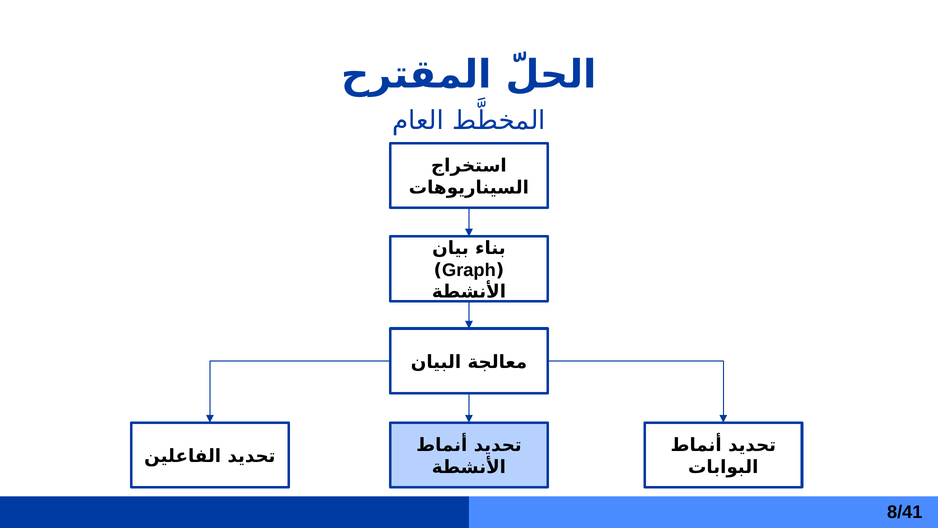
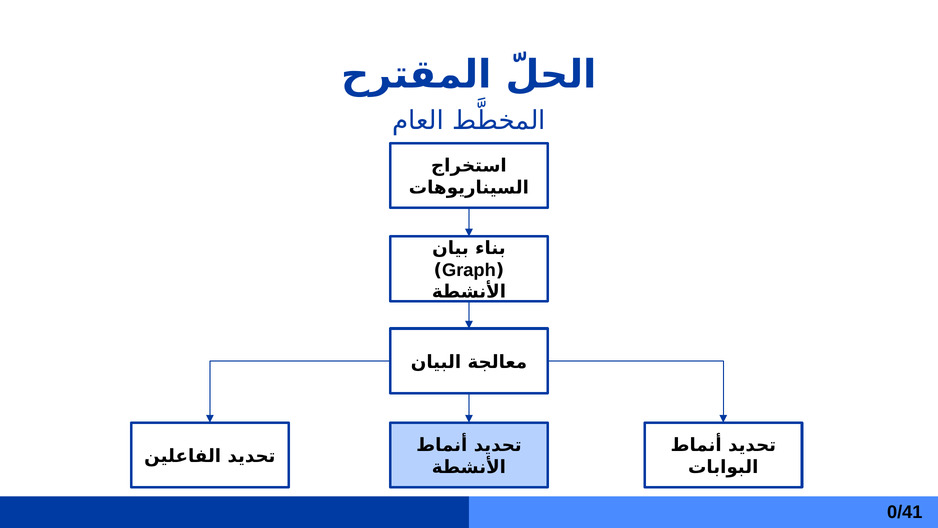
8/41: 8/41 -> 0/41 (905, 512)
